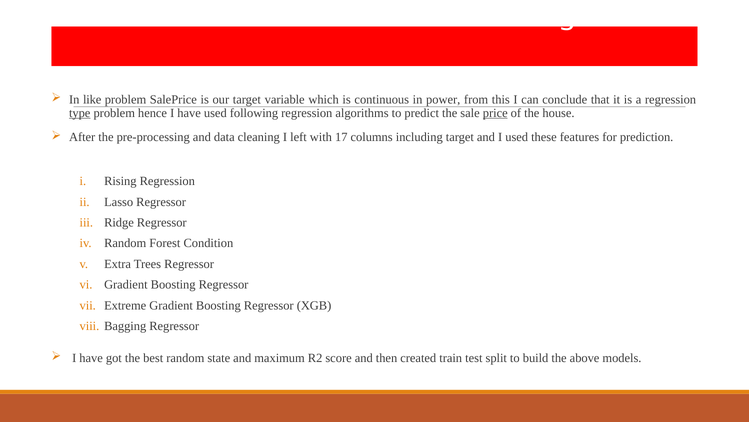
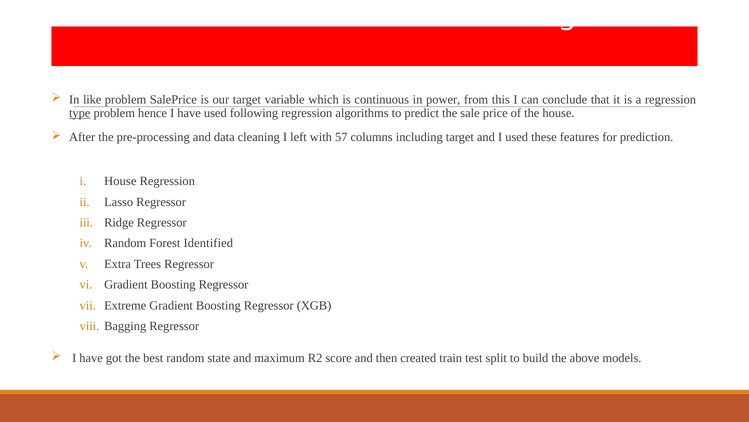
price underline: present -> none (495, 113)
17: 17 -> 57 (341, 137)
i Rising: Rising -> House (120, 181)
Condition: Condition -> Identified (208, 243)
